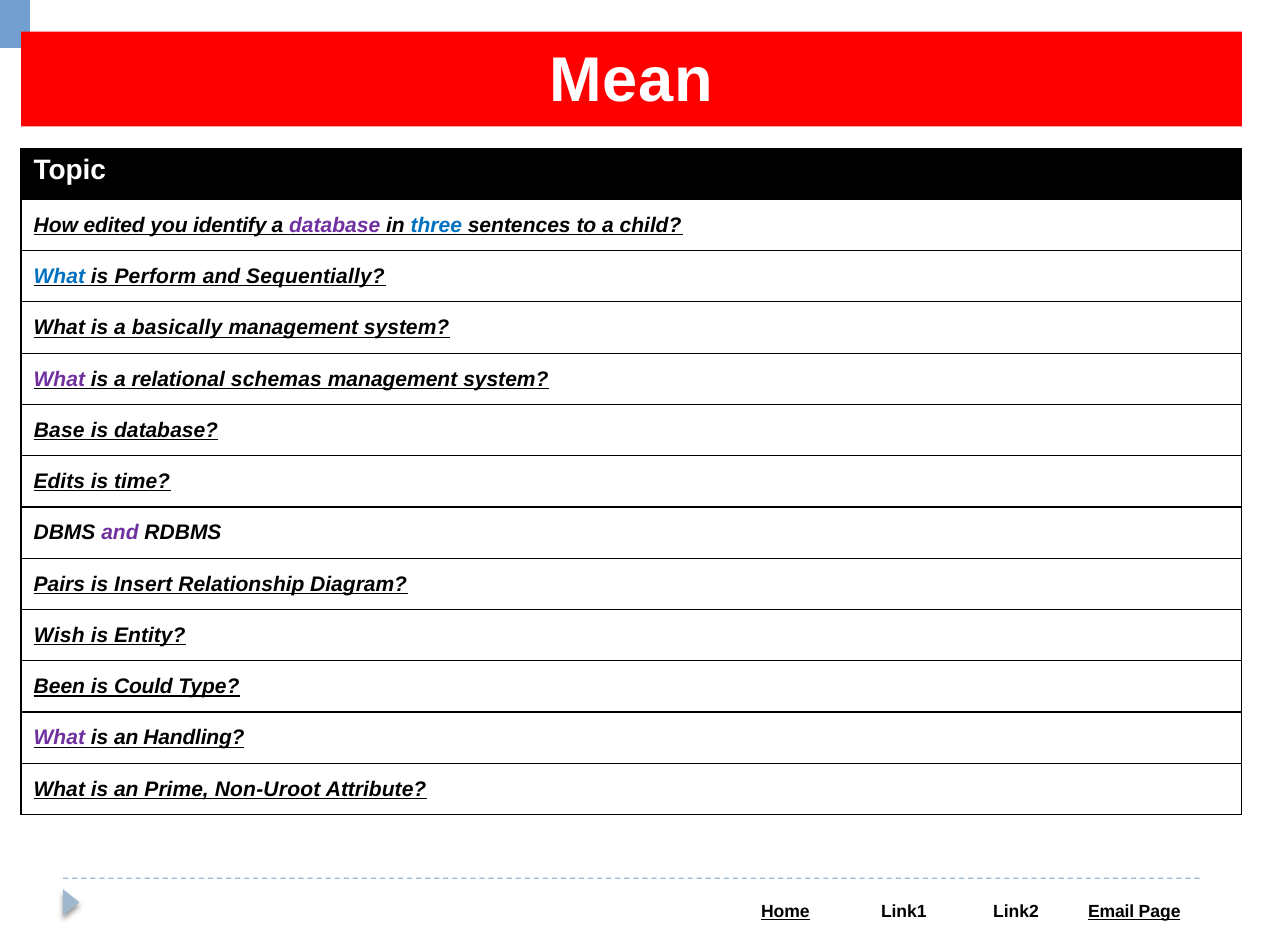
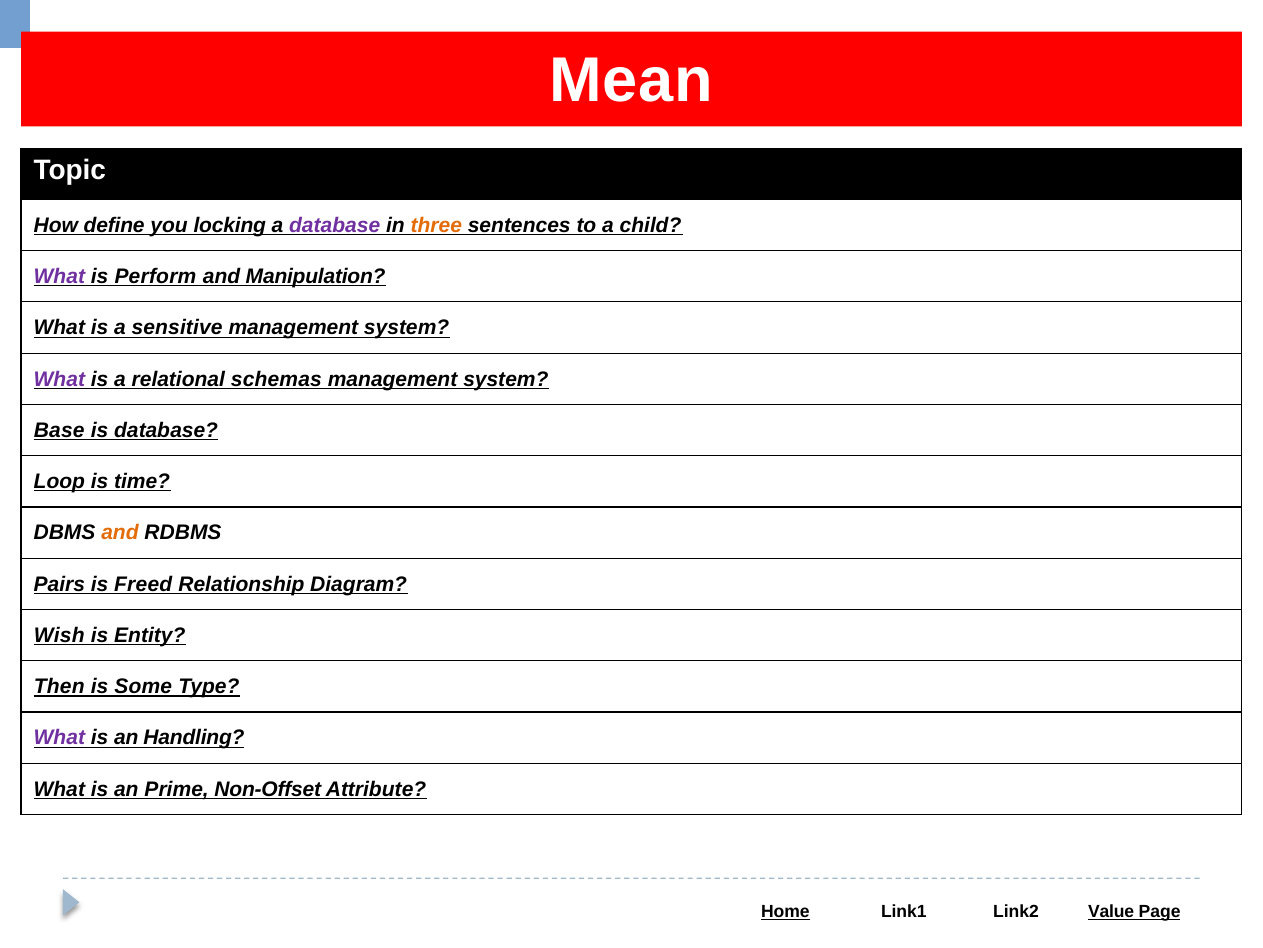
edited: edited -> define (114, 225)
identify: identify -> locking (230, 225)
three colour: blue -> orange (436, 225)
What colour: blue -> purple (59, 276)
Sequentially: Sequentially -> Manipulation (316, 276)
basically: basically -> sensitive (177, 328)
Edits: Edits -> Loop (59, 481)
and colour: purple -> orange (120, 533)
Insert: Insert -> Freed (143, 584)
Been: Been -> Then (59, 686)
Could: Could -> Some (143, 686)
Non-Uroot: Non-Uroot -> Non-Offset (268, 789)
Email: Email -> Value (1111, 911)
